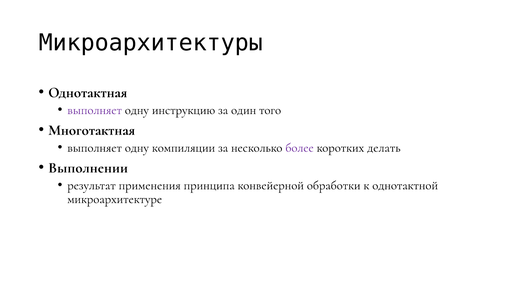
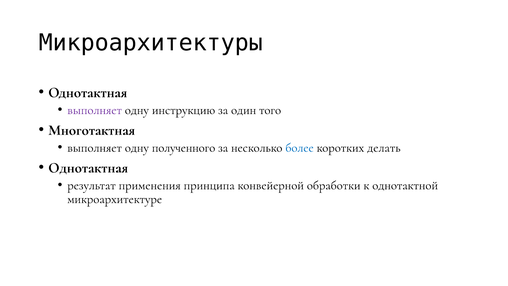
компиляции: компиляции -> полученного (184, 147)
более colour: purple -> blue (300, 147)
Выполнении: Выполнении -> Однотактная (88, 167)
